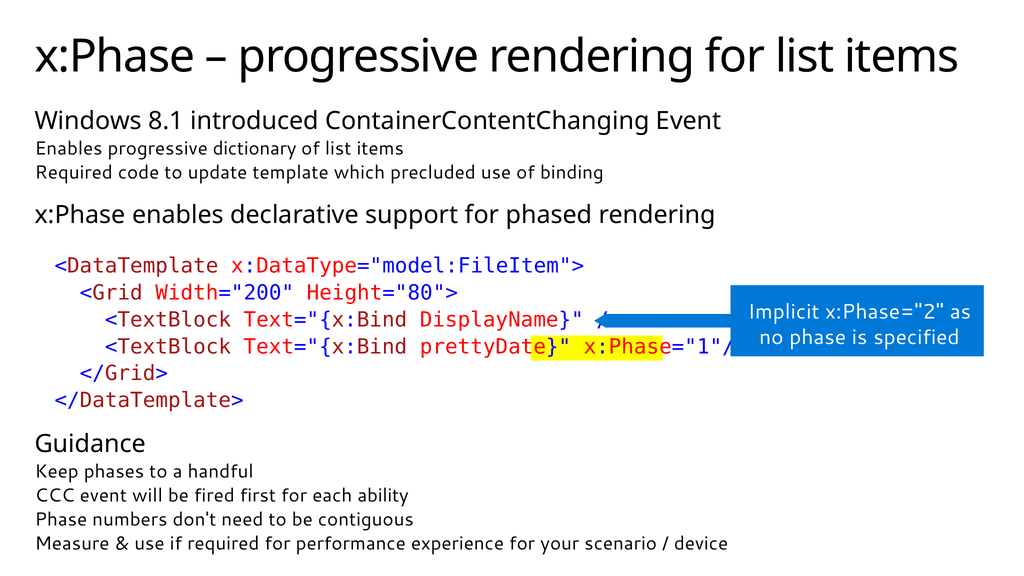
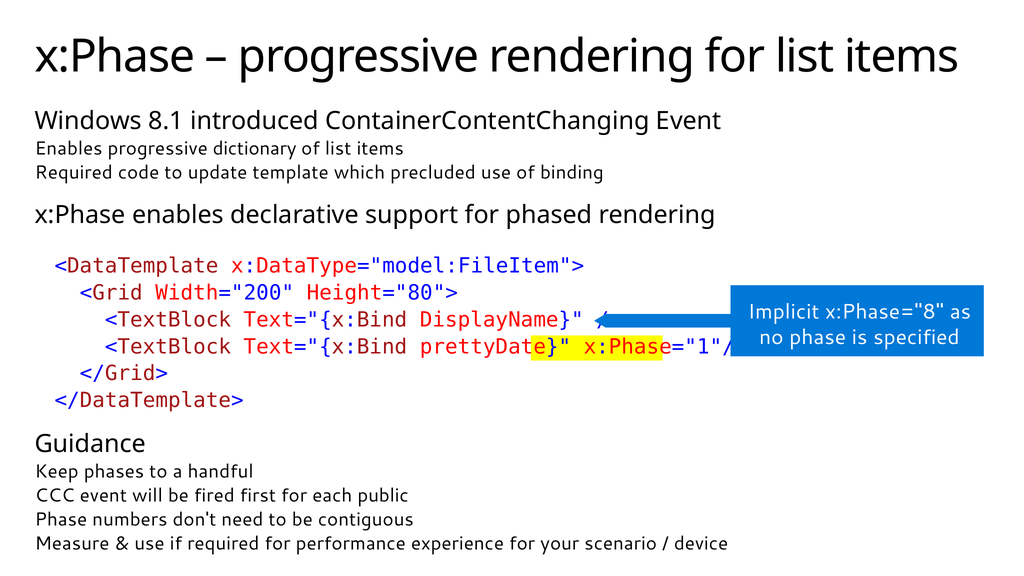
x:Phase="2: x:Phase="2 -> x:Phase="8 (885, 312)
ability: ability -> public (383, 495)
